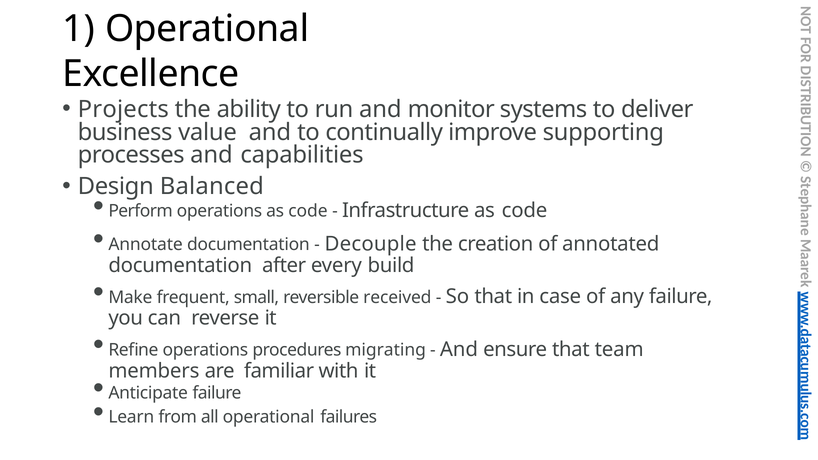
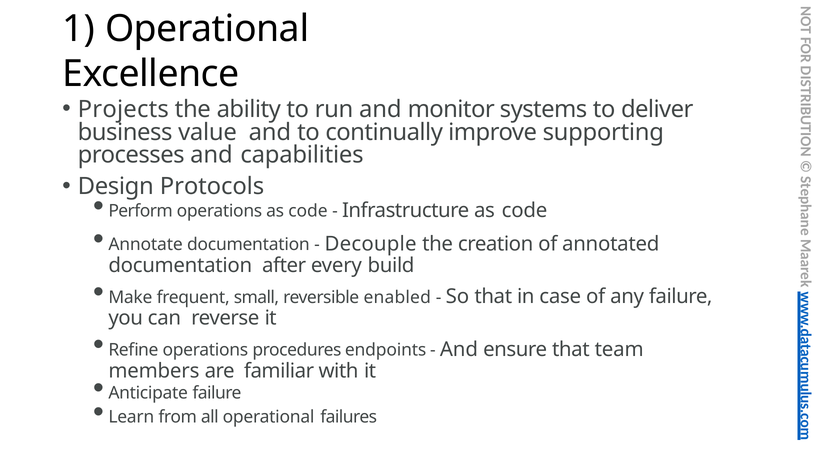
Balanced: Balanced -> Protocols (212, 187)
received: received -> enabled (397, 297)
migrating: migrating -> endpoints (386, 350)
